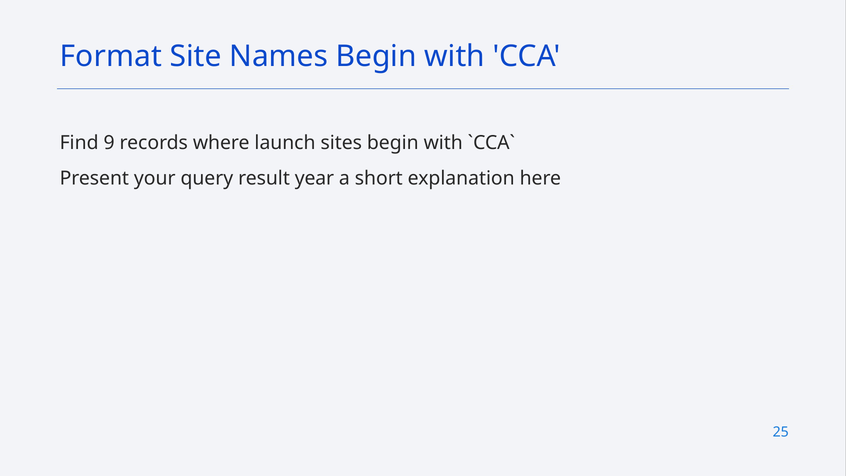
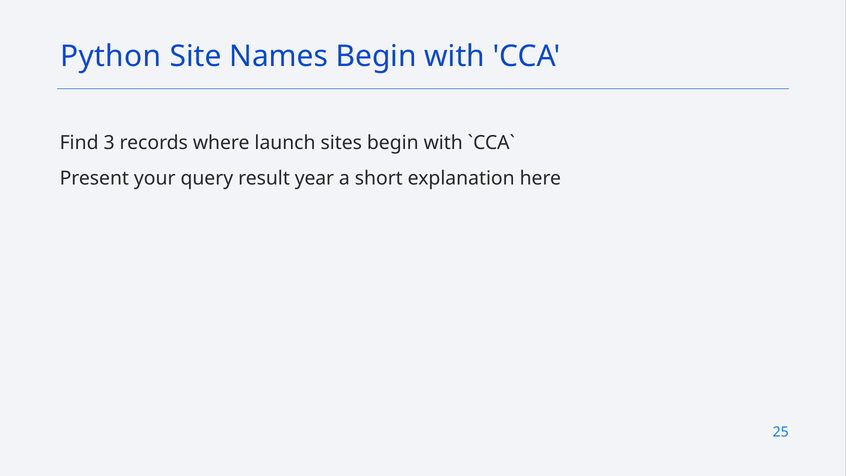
Format: Format -> Python (111, 57)
9: 9 -> 3 (109, 143)
